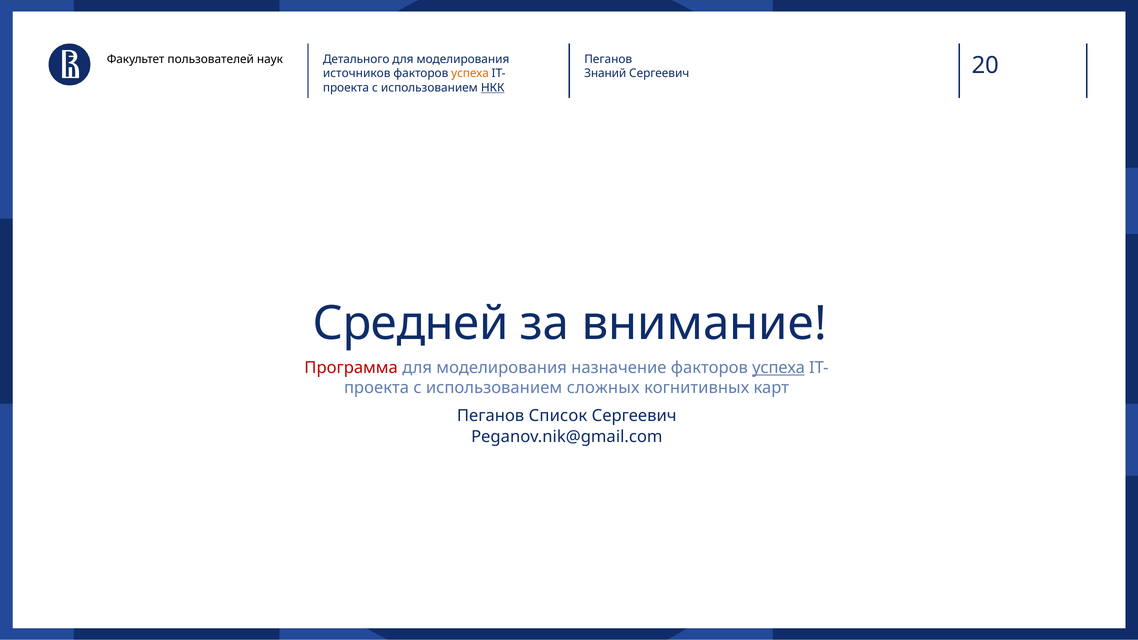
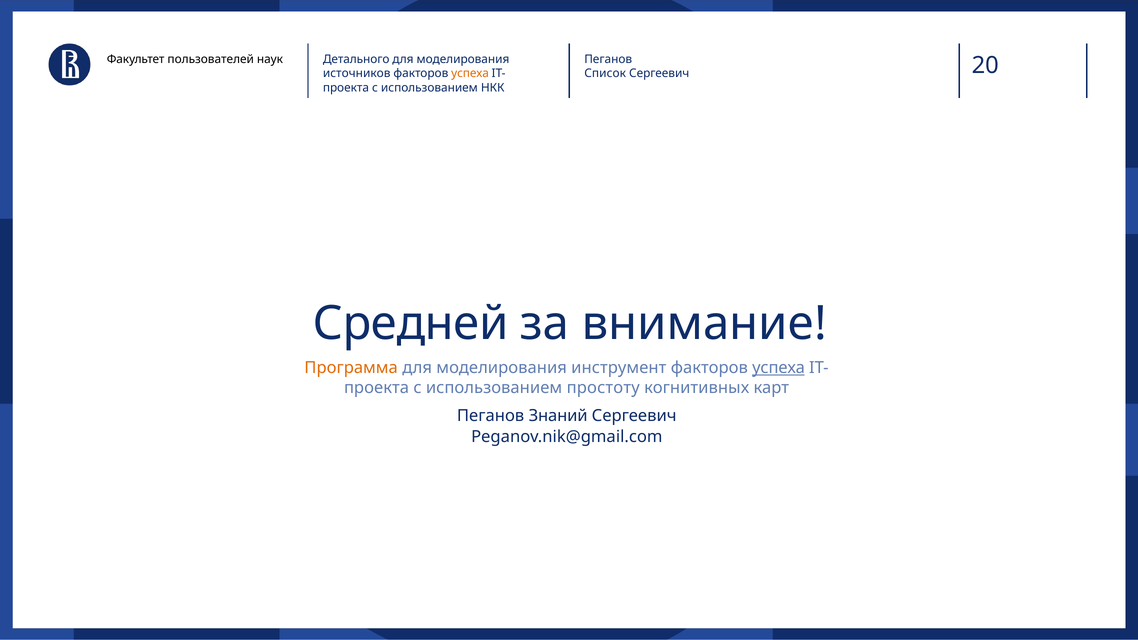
Знаний: Знаний -> Список (605, 73)
НКК underline: present -> none (493, 88)
Программа colour: red -> orange (351, 368)
назначение: назначение -> инструмент (619, 368)
сложных: сложных -> простоту (603, 388)
Список: Список -> Знаний (558, 416)
